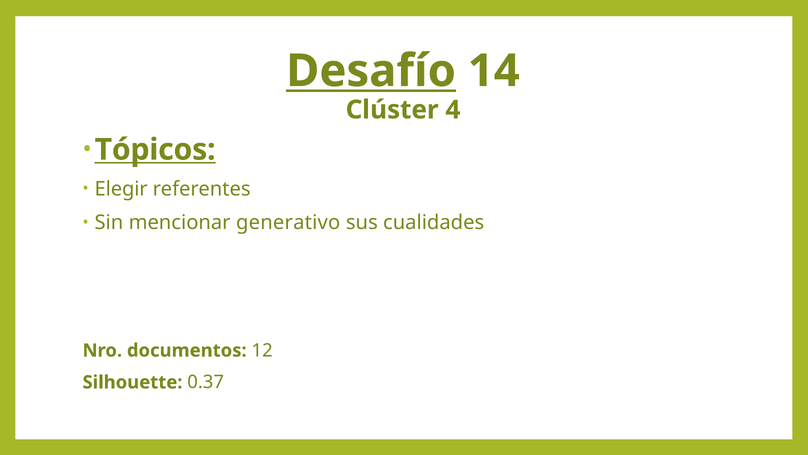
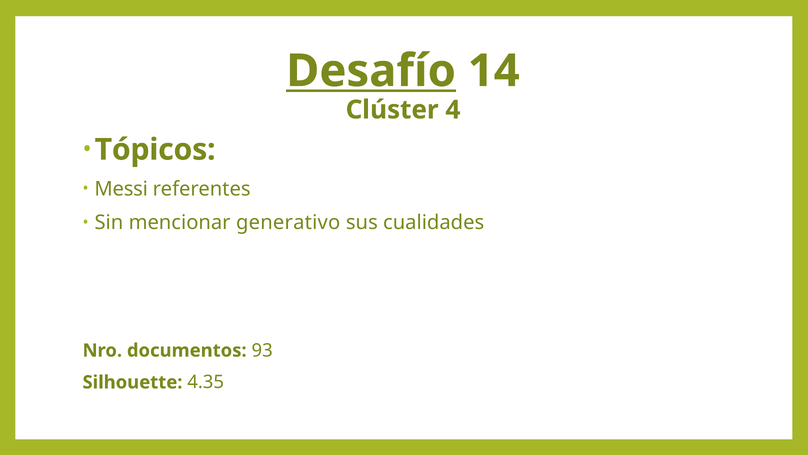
Tópicos underline: present -> none (155, 149)
Elegir: Elegir -> Messi (121, 189)
12: 12 -> 93 (262, 350)
0.37: 0.37 -> 4.35 (206, 382)
